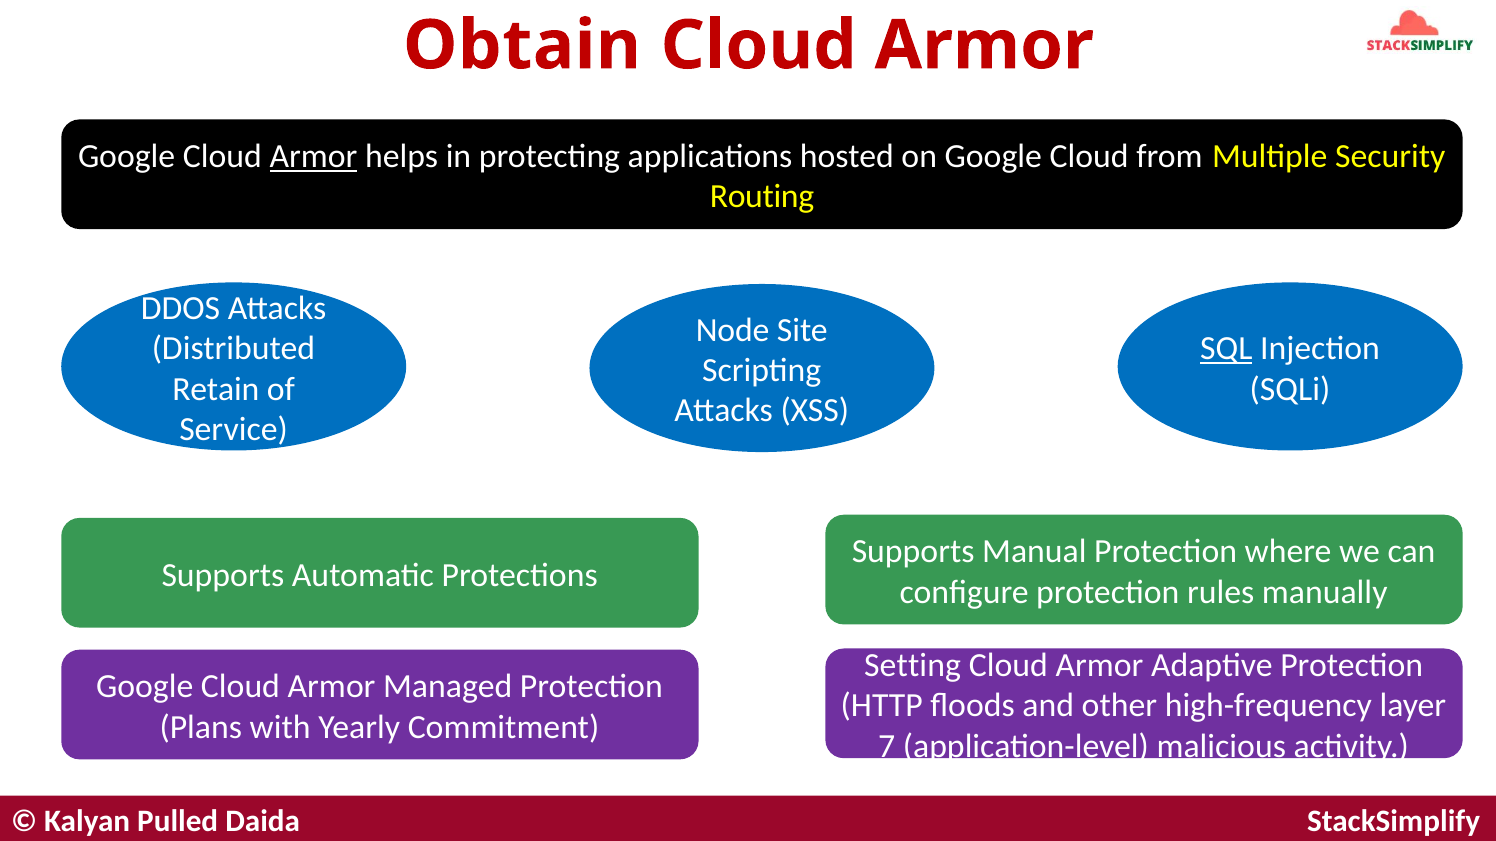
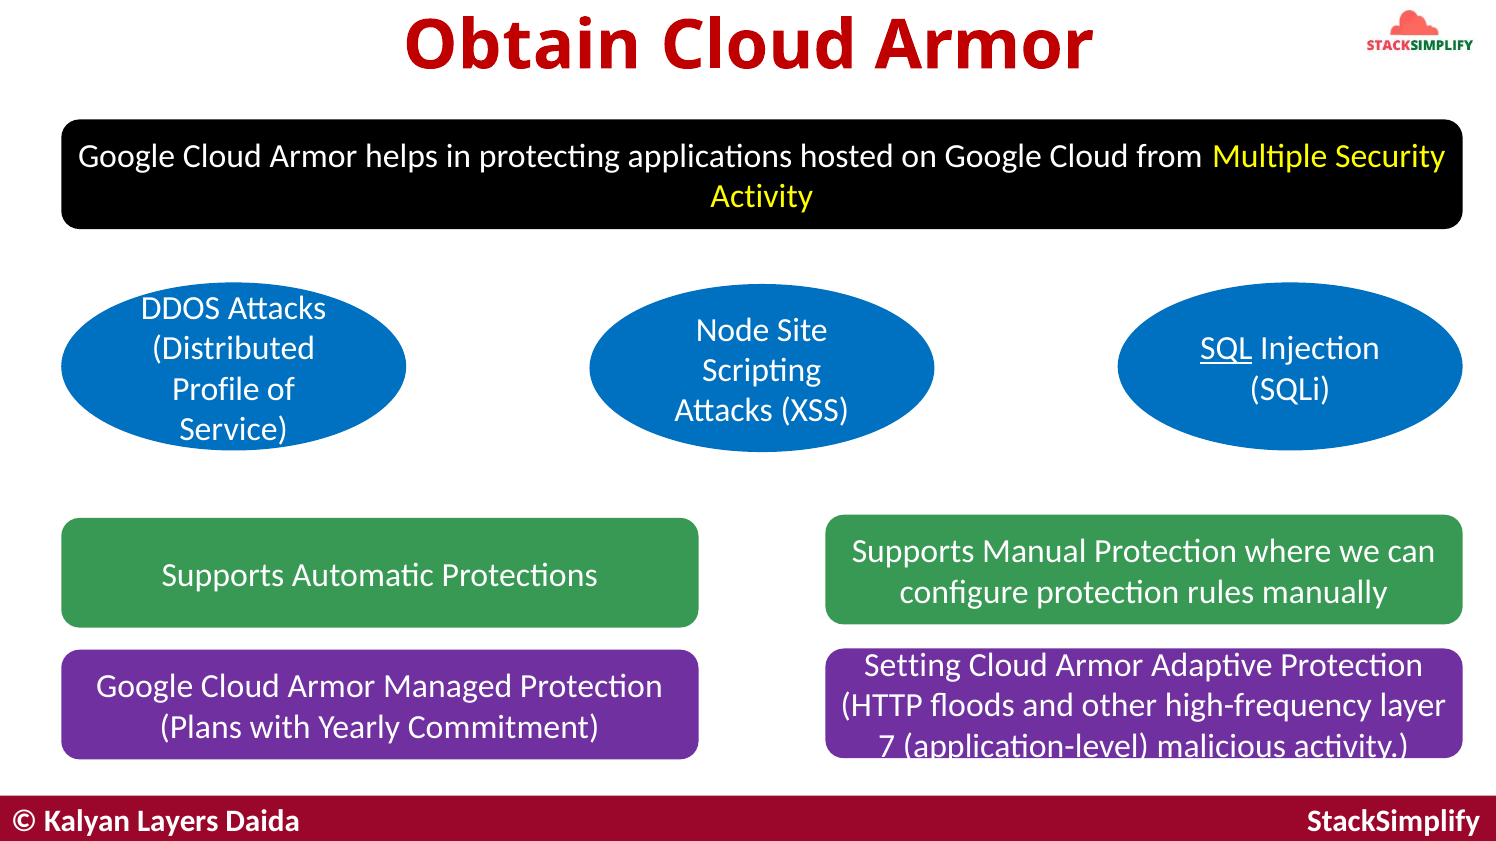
Armor underline: present -> none (313, 156)
Routing: Routing -> Activity (762, 197)
Retain: Retain -> Profile (216, 389)
Pulled: Pulled -> Layers (178, 821)
